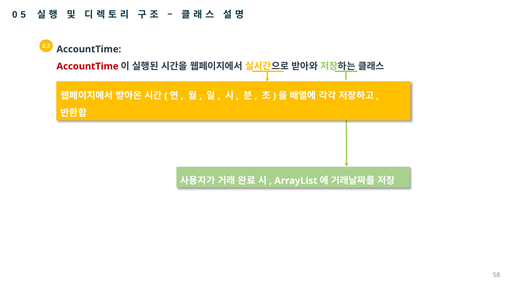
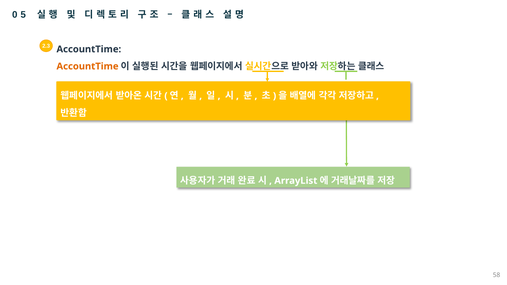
AccountTime colour: red -> orange (88, 66)
